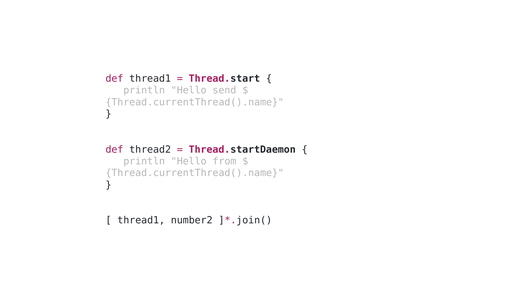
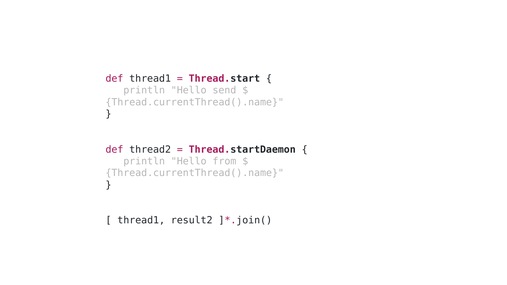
number2: number2 -> result2 (192, 221)
